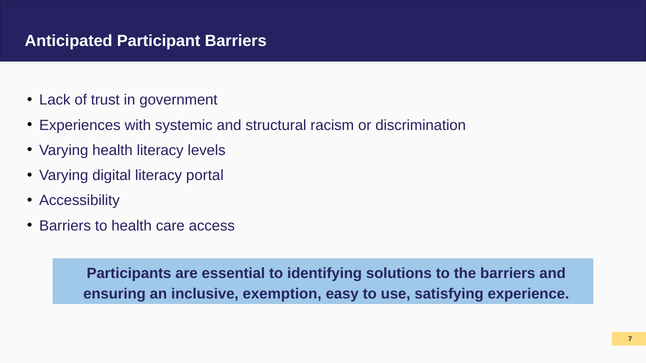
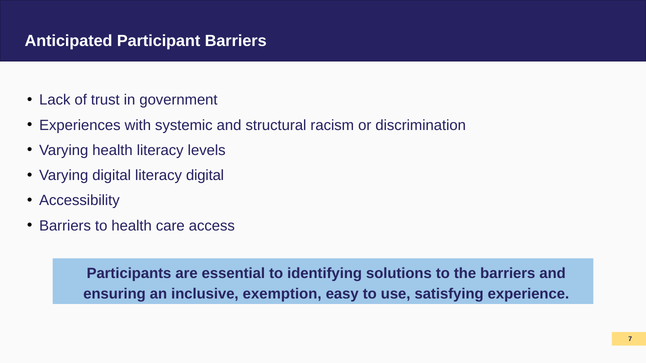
literacy portal: portal -> digital (205, 176)
